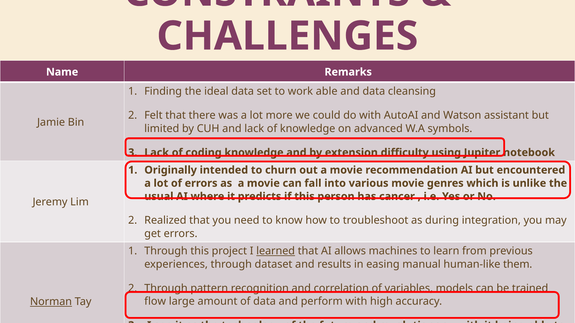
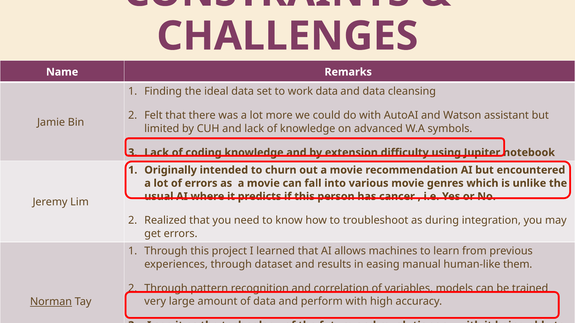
work able: able -> data (327, 92)
learned underline: present -> none (276, 251)
flow: flow -> very (155, 302)
